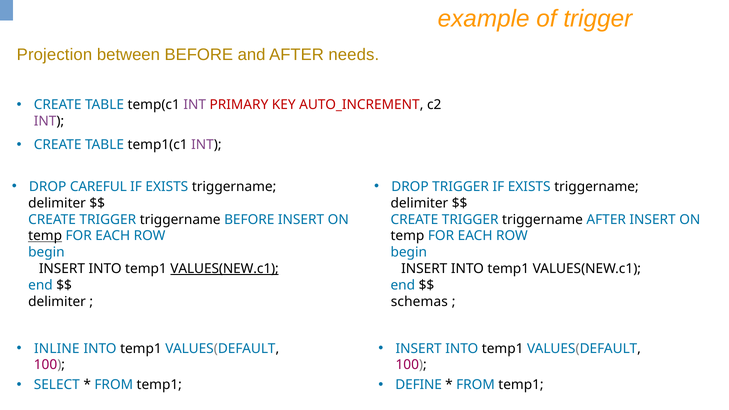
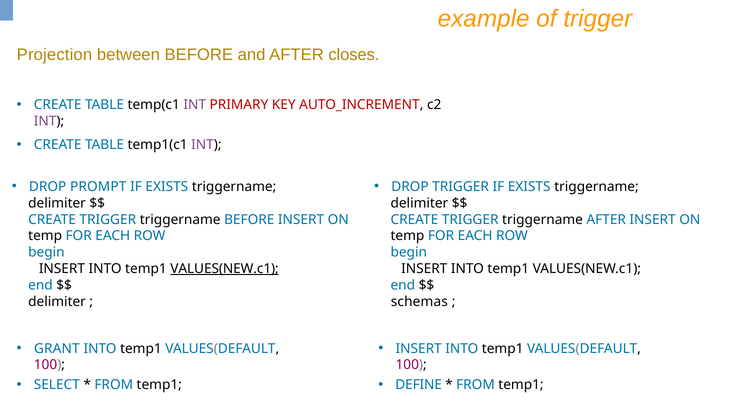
needs: needs -> closes (354, 55)
CAREFUL: CAREFUL -> PROMPT (98, 187)
temp underline: present -> none (45, 236)
INLINE: INLINE -> GRANT (57, 349)
